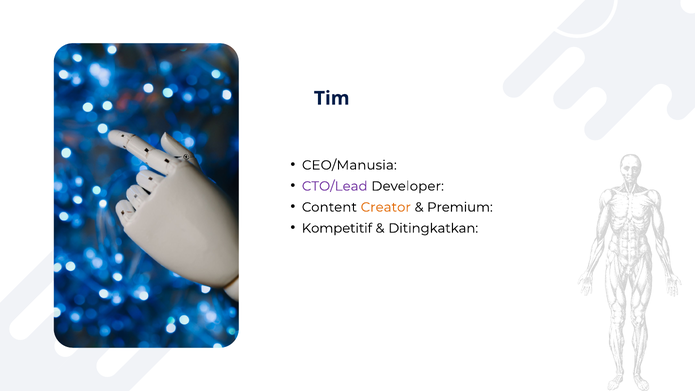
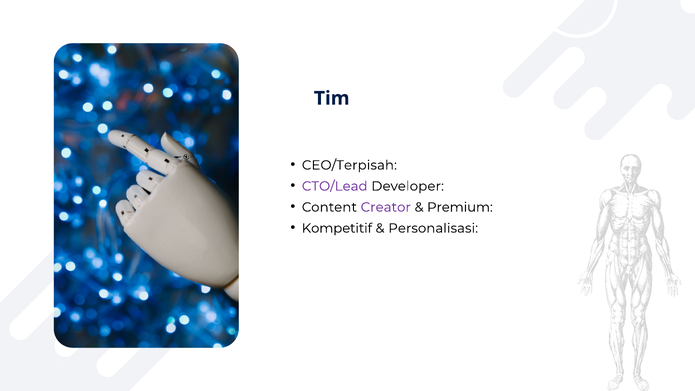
CEO/Manusia: CEO/Manusia -> CEO/Terpisah (349, 165)
Creator colour: orange -> purple (386, 207)
Ditingkatkan: Ditingkatkan -> Personalisasi (433, 228)
